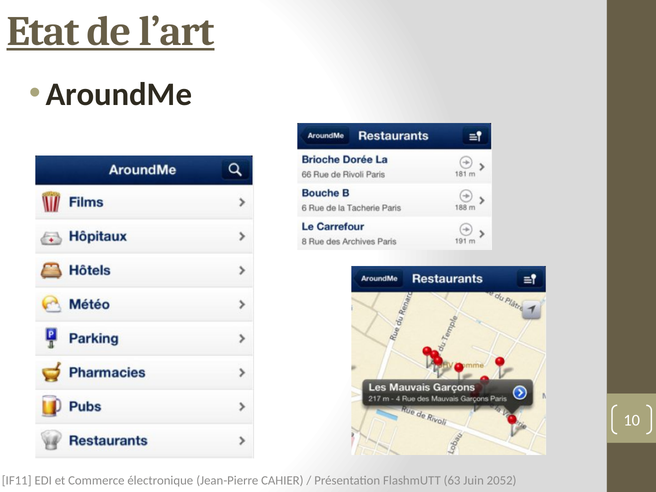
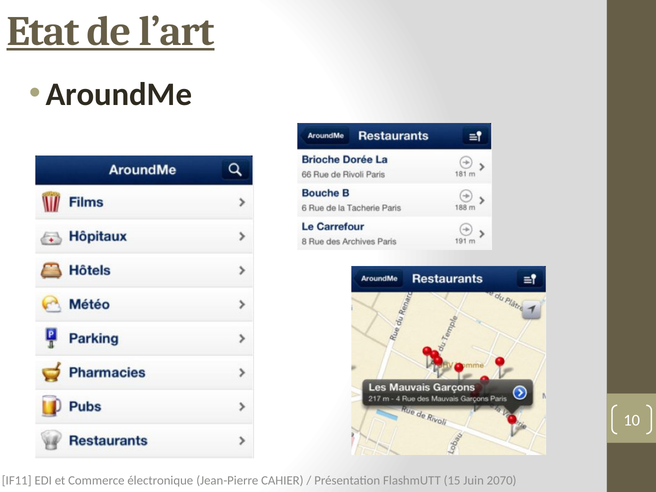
63: 63 -> 15 (452, 480)
2052: 2052 -> 2070 (502, 480)
